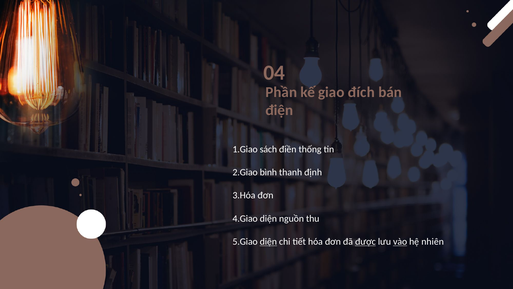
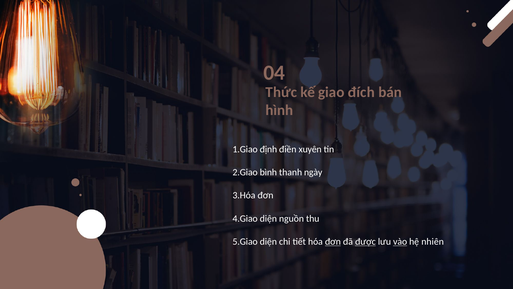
Phần: Phần -> Thức (281, 92)
điện: điện -> hình (279, 110)
sách: sách -> định (268, 149)
thống: thống -> xuyên (310, 149)
định: định -> ngày (313, 172)
diện underline: present -> none (268, 241)
đơn underline: none -> present (333, 241)
